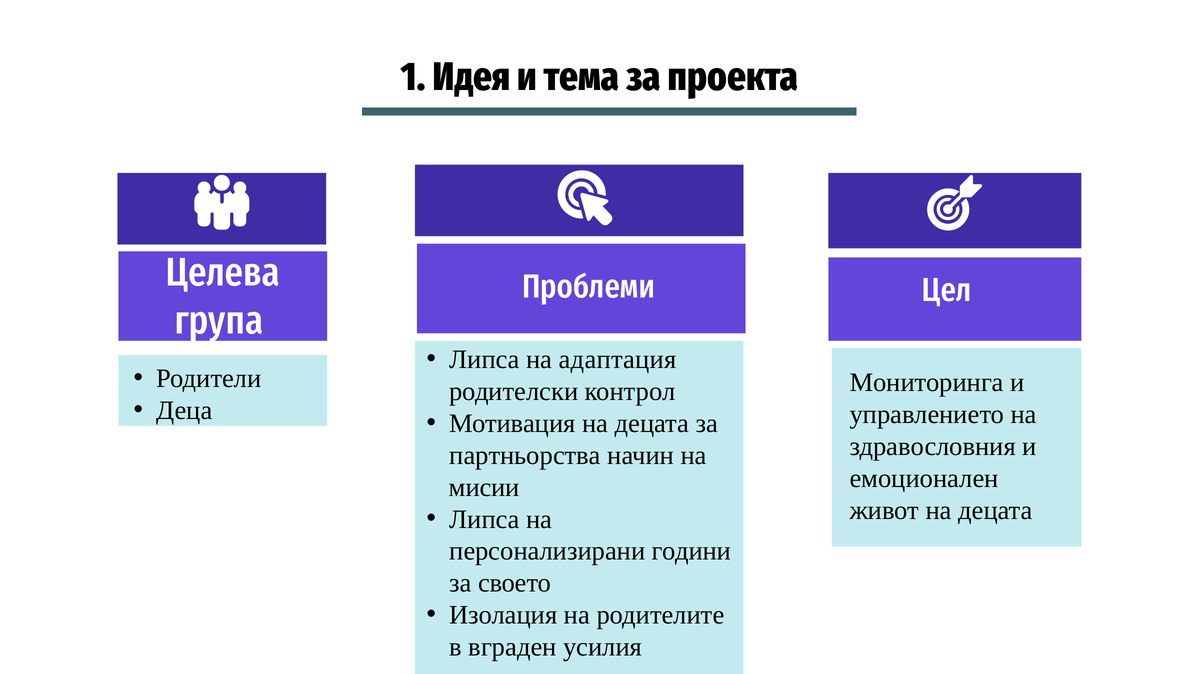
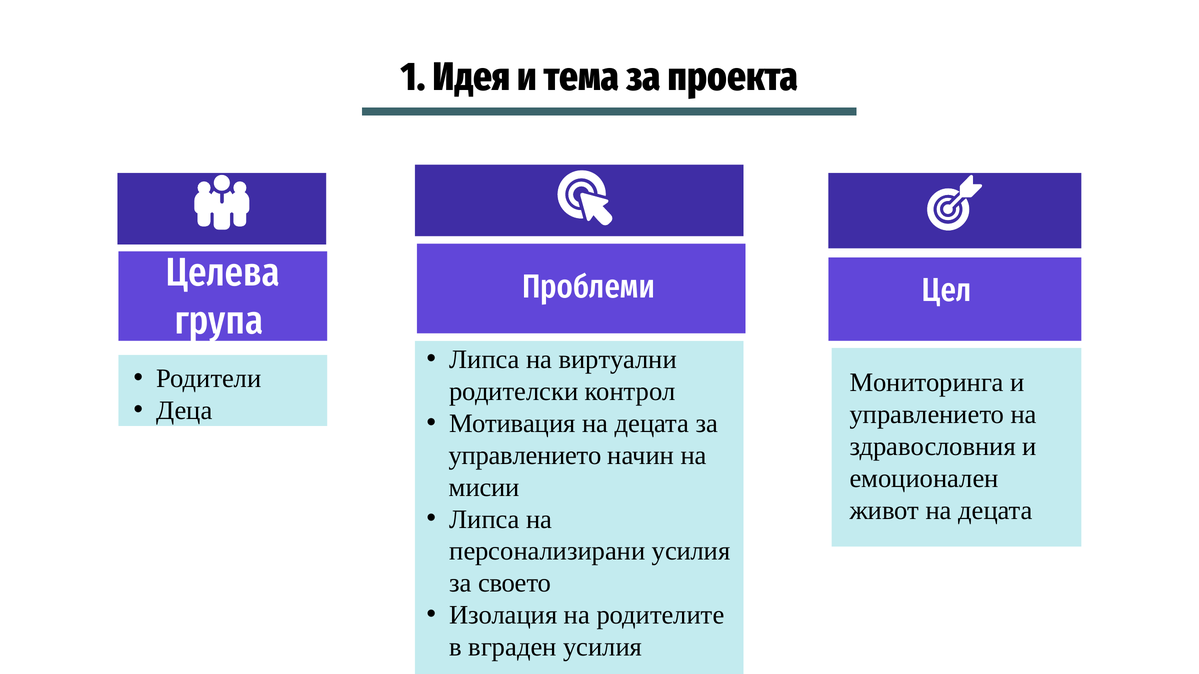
адаптация: адаптация -> виртуални (618, 360)
партньорства: партньорства -> управлението (525, 456)
персонализирани години: години -> усилия (691, 552)
